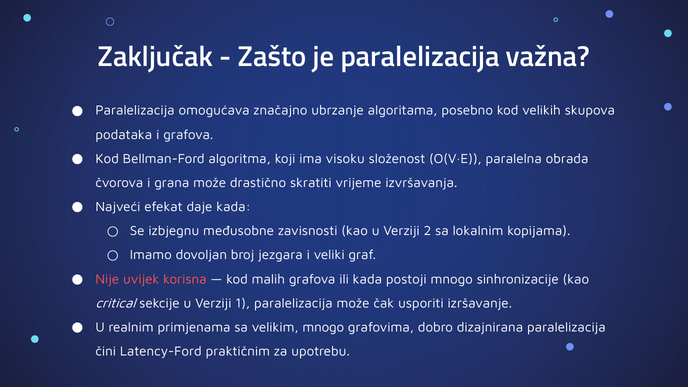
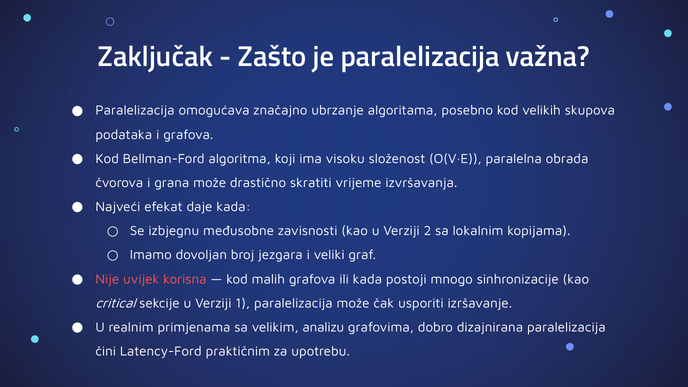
velikim mnogo: mnogo -> analizu (323, 327)
